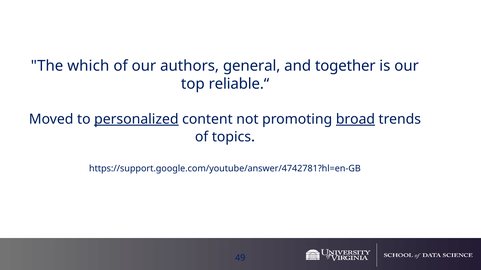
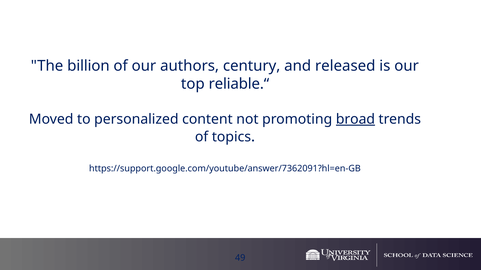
which: which -> billion (88, 66)
general: general -> century (252, 66)
together: together -> released (345, 66)
personalized underline: present -> none (136, 119)
https://support.google.com/youtube/answer/4742781?hl=en-GB: https://support.google.com/youtube/answer/4742781?hl=en-GB -> https://support.google.com/youtube/answer/7362091?hl=en-GB (225, 169)
